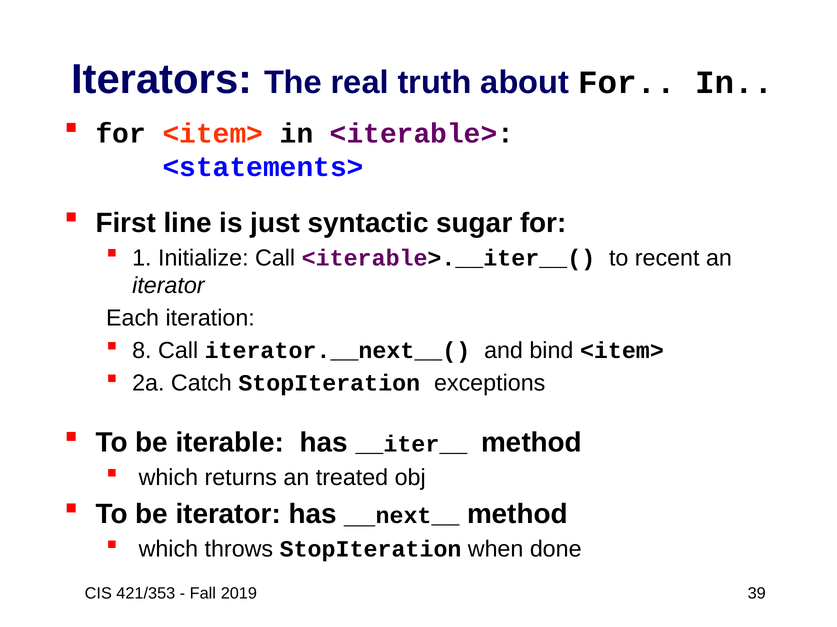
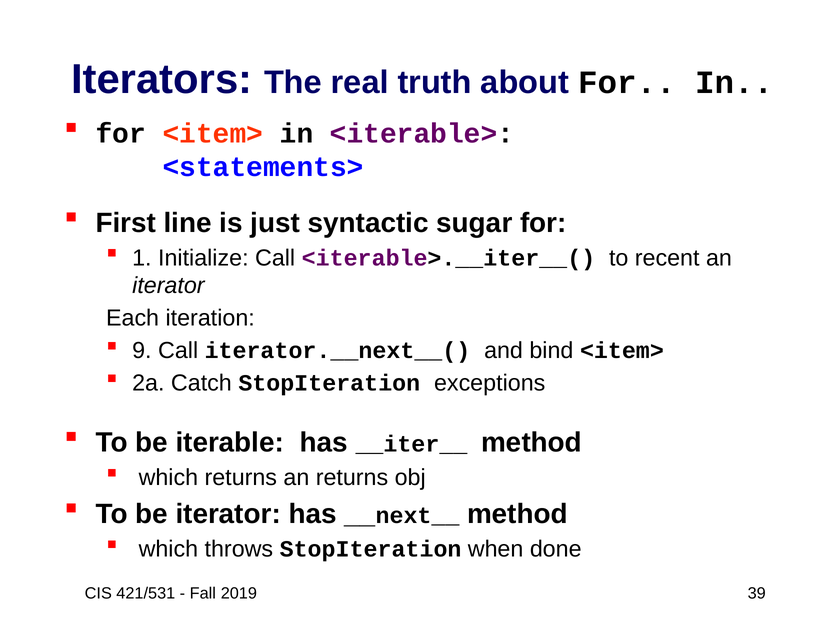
8: 8 -> 9 (142, 351)
an treated: treated -> returns (352, 478)
421/353: 421/353 -> 421/531 (146, 594)
